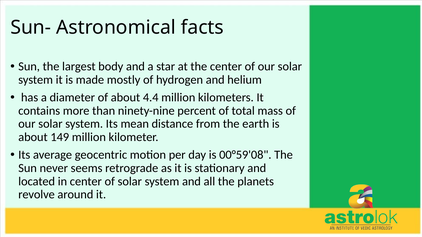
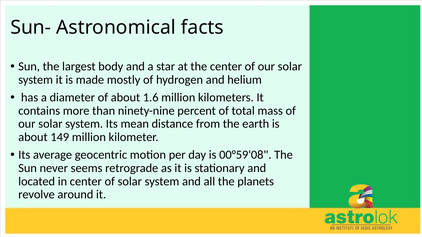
4.4: 4.4 -> 1.6 (151, 98)
